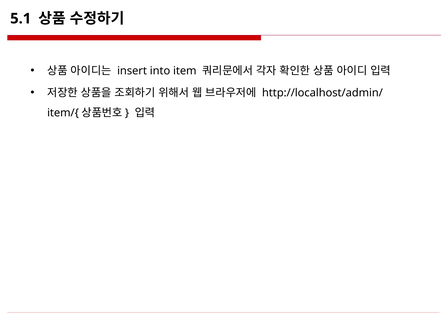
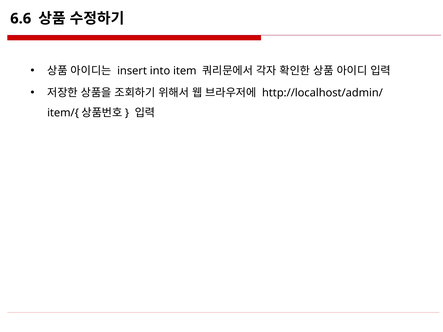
5.1: 5.1 -> 6.6 (21, 19)
